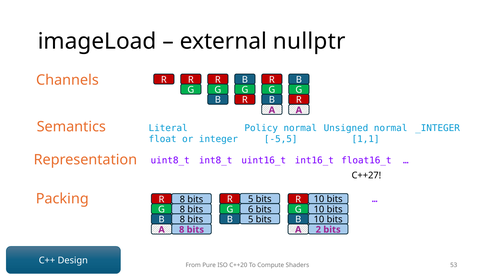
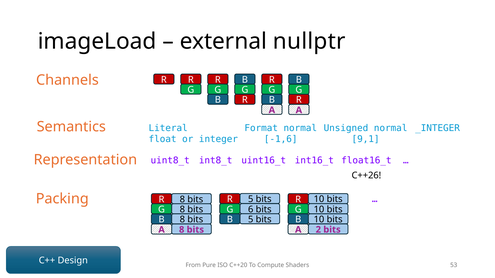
Policy: Policy -> Format (261, 128)
-5,5: -5,5 -> -1,6 (281, 139)
1,1: 1,1 -> 9,1 (366, 139)
C++27: C++27 -> C++26 (366, 176)
